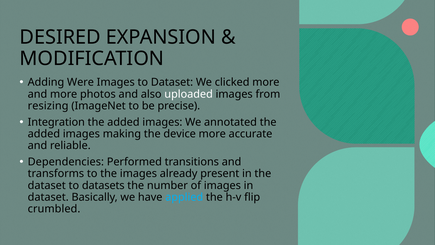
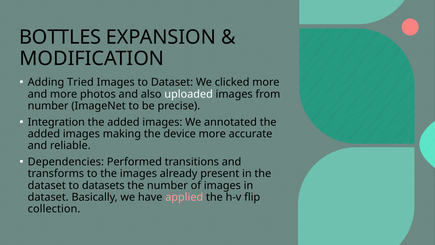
DESIRED: DESIRED -> BOTTLES (60, 37)
Were: Were -> Tried (80, 82)
resizing: resizing -> number (48, 106)
applied colour: light blue -> pink (184, 197)
crumbled: crumbled -> collection (54, 209)
